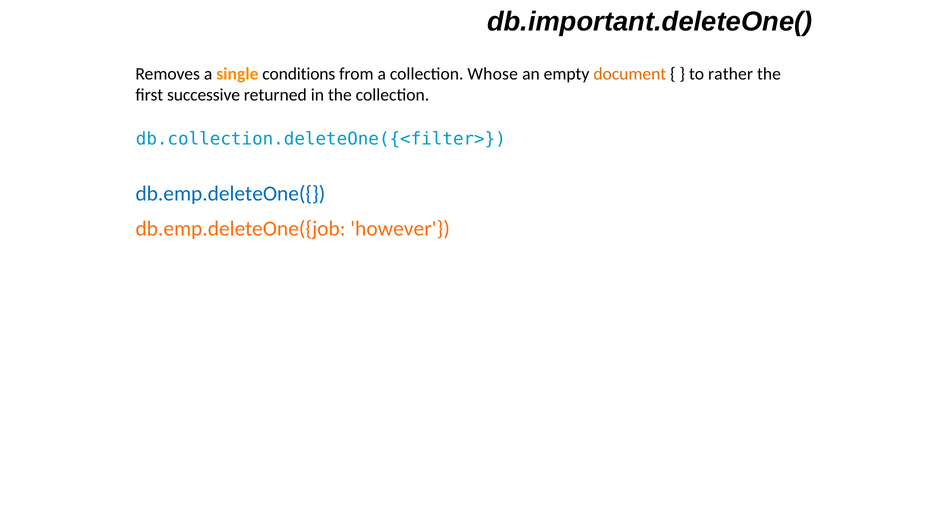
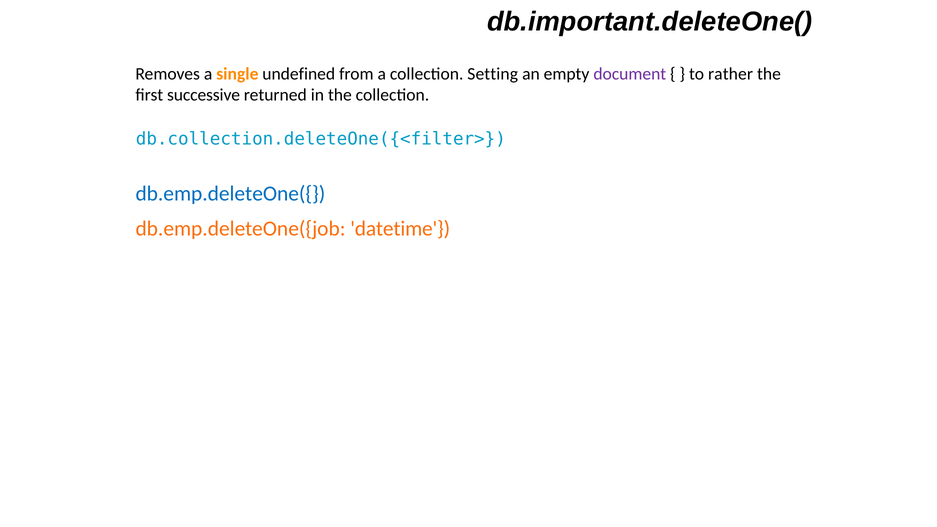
conditions: conditions -> undefined (299, 74)
Whose: Whose -> Setting (493, 74)
document colour: orange -> purple (630, 74)
however: however -> datetime (400, 229)
